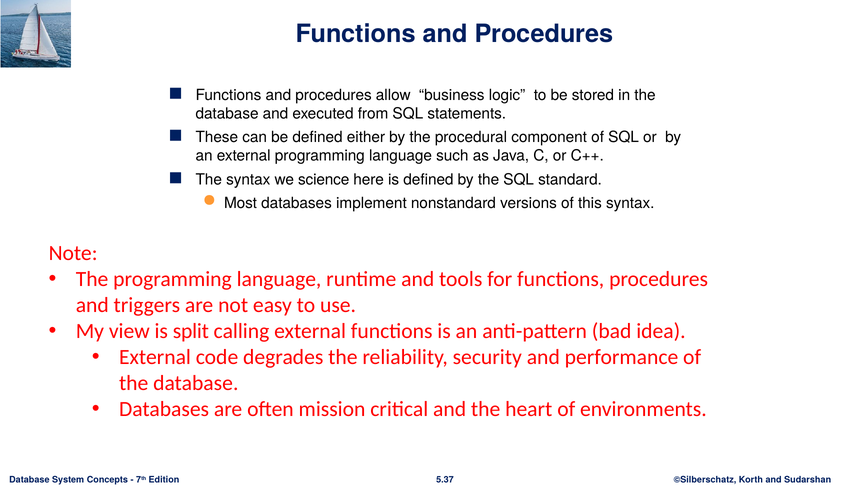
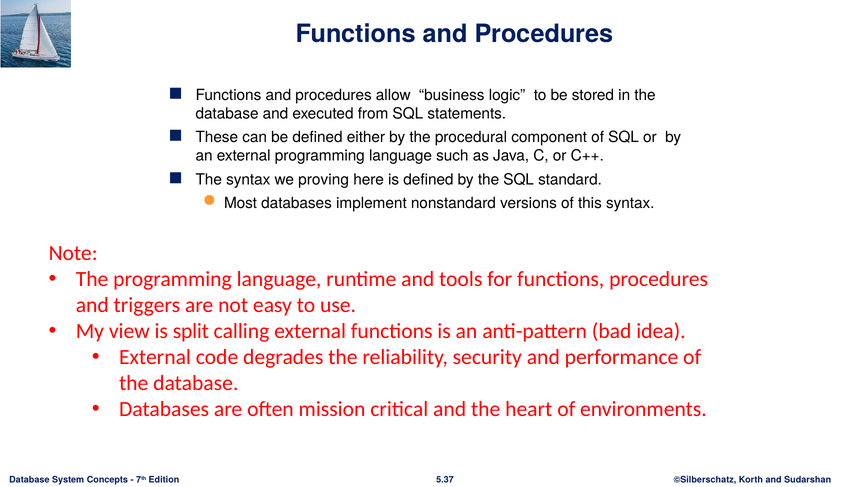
science: science -> proving (324, 179)
